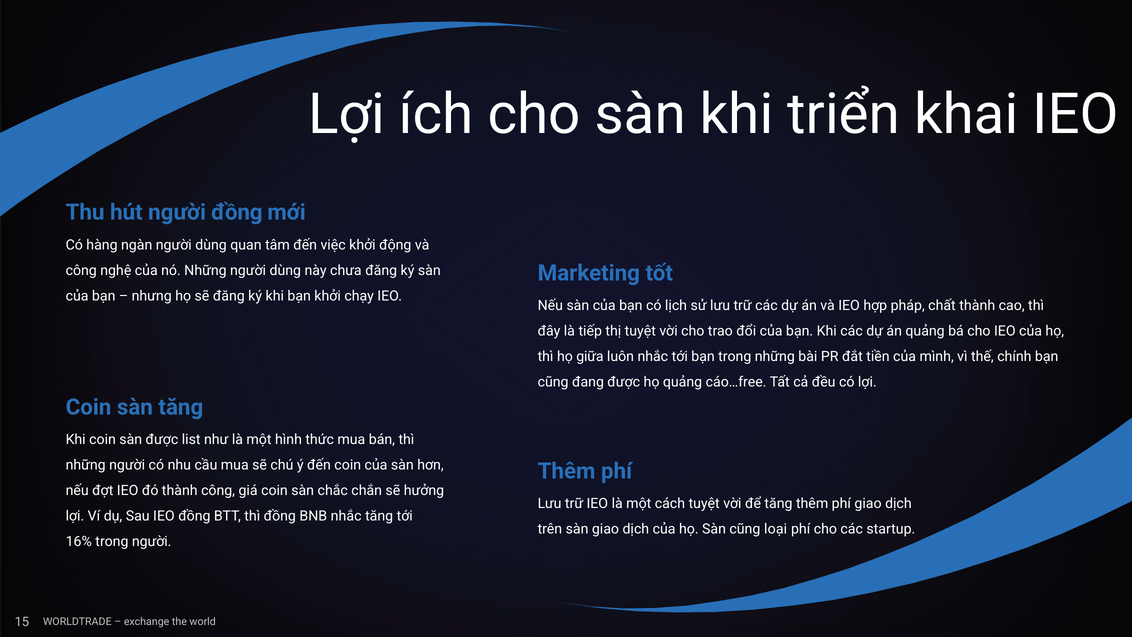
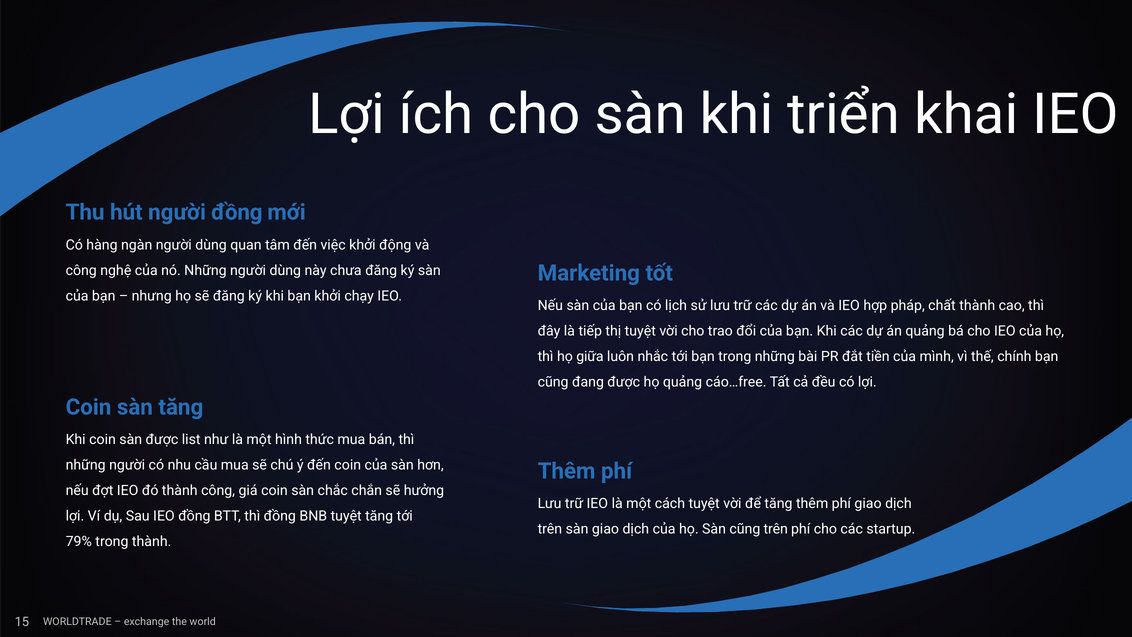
BNB nhắc: nhắc -> tuyệt (346, 516)
cũng loại: loại -> trên (776, 529)
16%: 16% -> 79% (79, 542)
trong người: người -> thành (152, 542)
